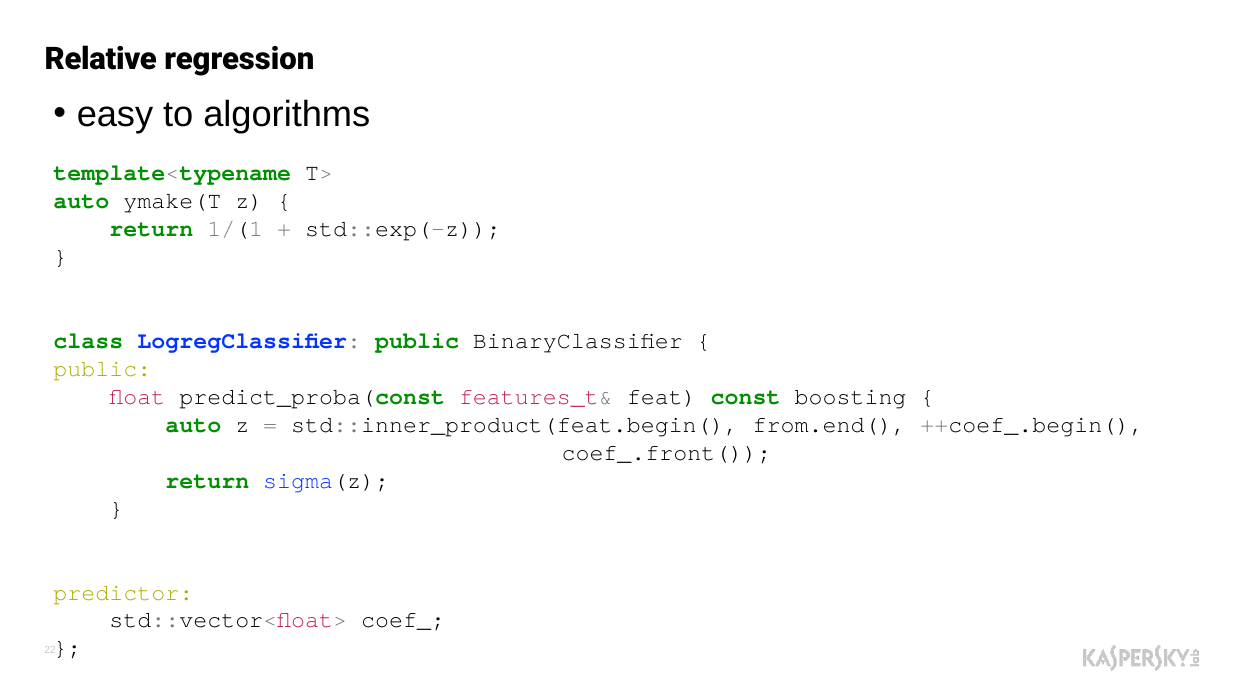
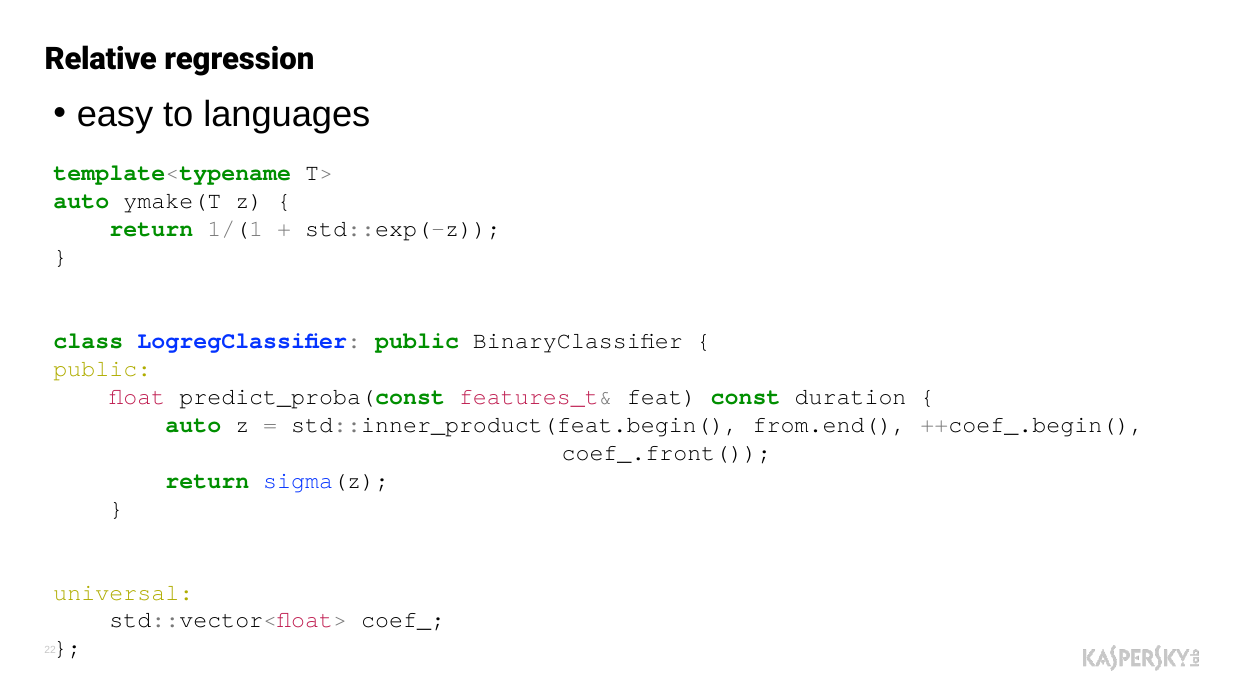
algorithms: algorithms -> languages (287, 114)
boosting: boosting -> duration (851, 397)
predictor: predictor -> universal (123, 592)
